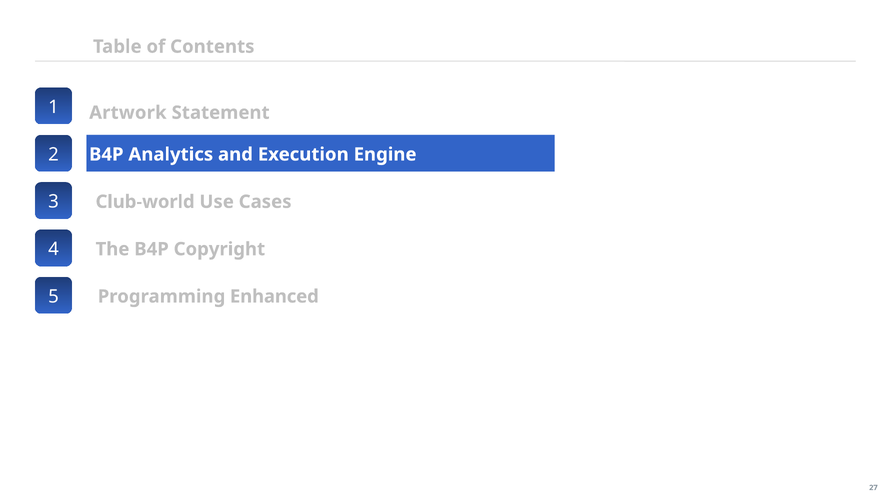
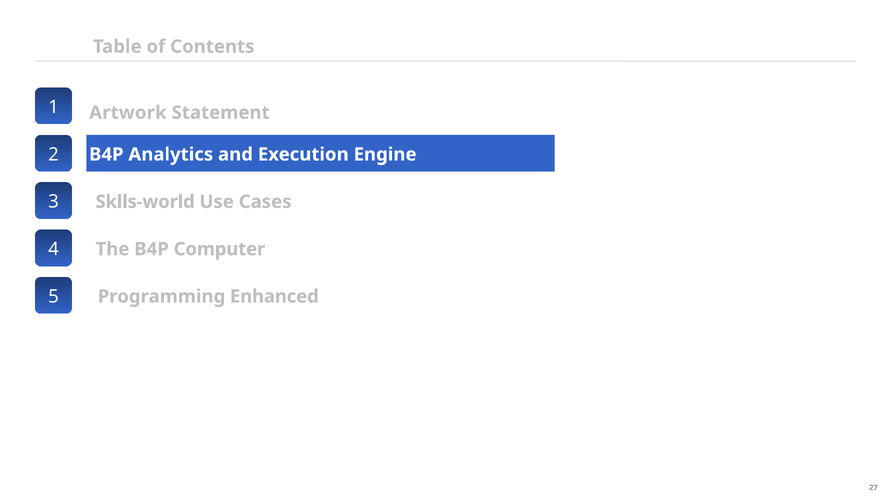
Club-world: Club-world -> Sklls-world (145, 202)
Copyright: Copyright -> Computer (219, 249)
